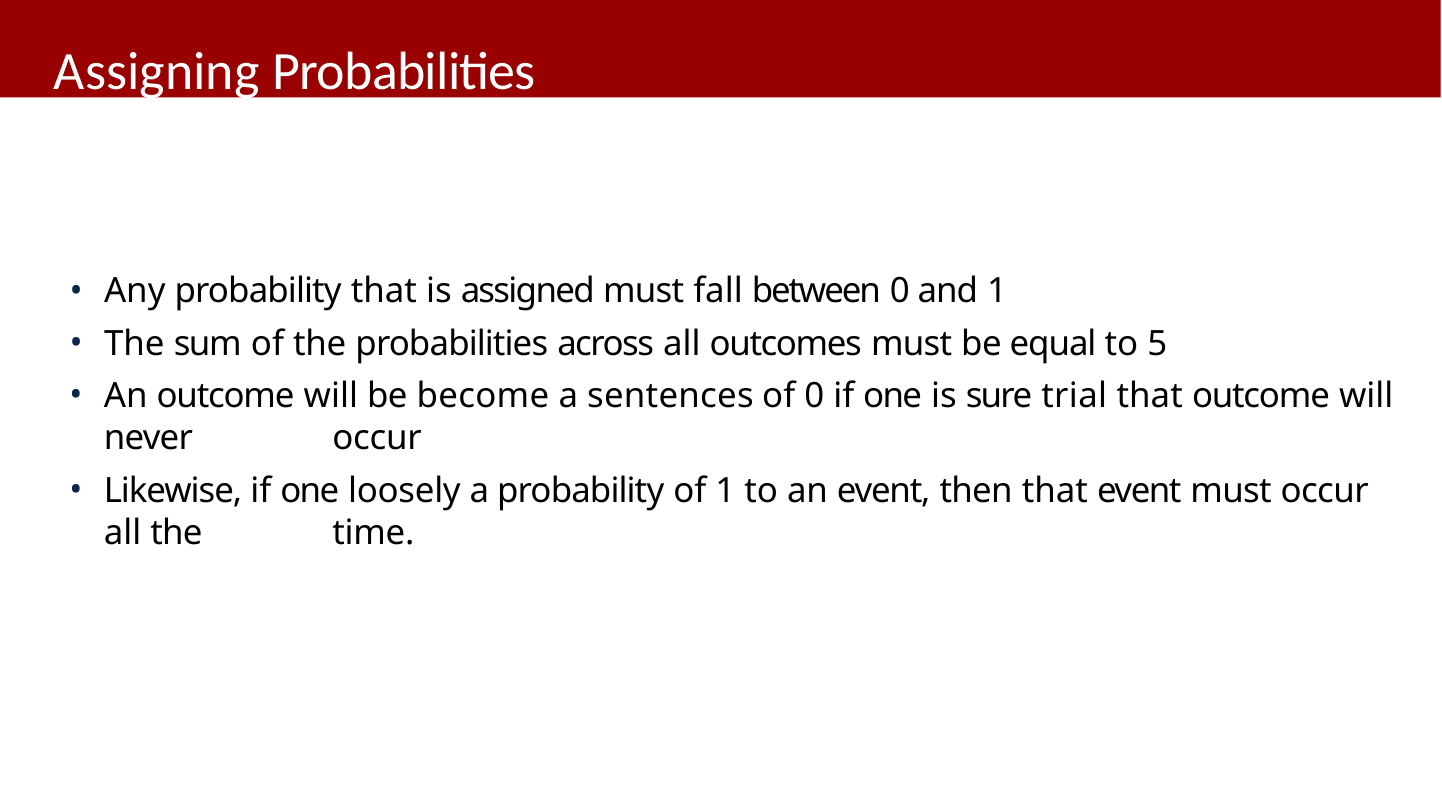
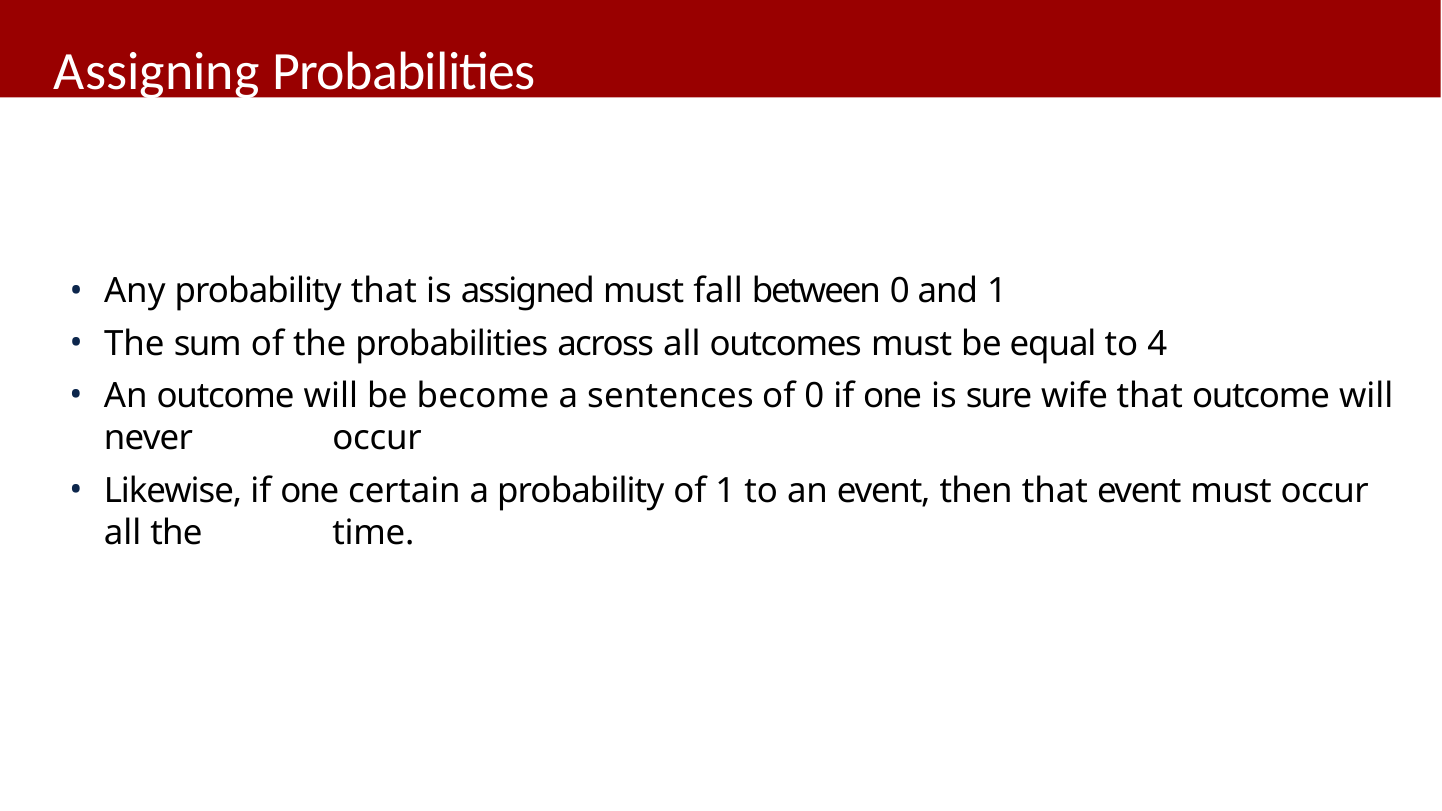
5: 5 -> 4 (1157, 344)
trial: trial -> wife (1075, 396)
loosely: loosely -> certain (404, 491)
